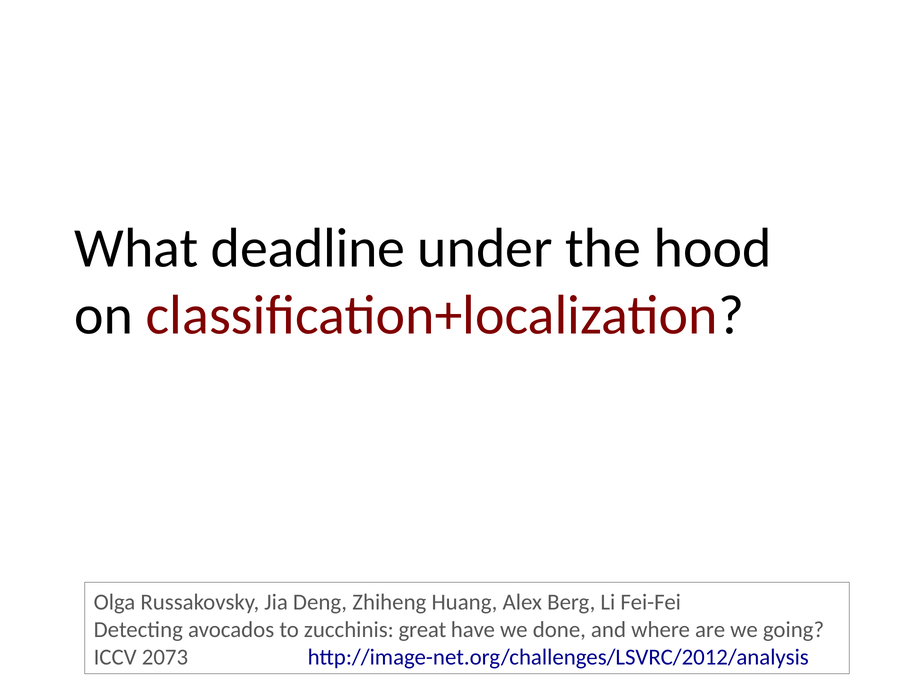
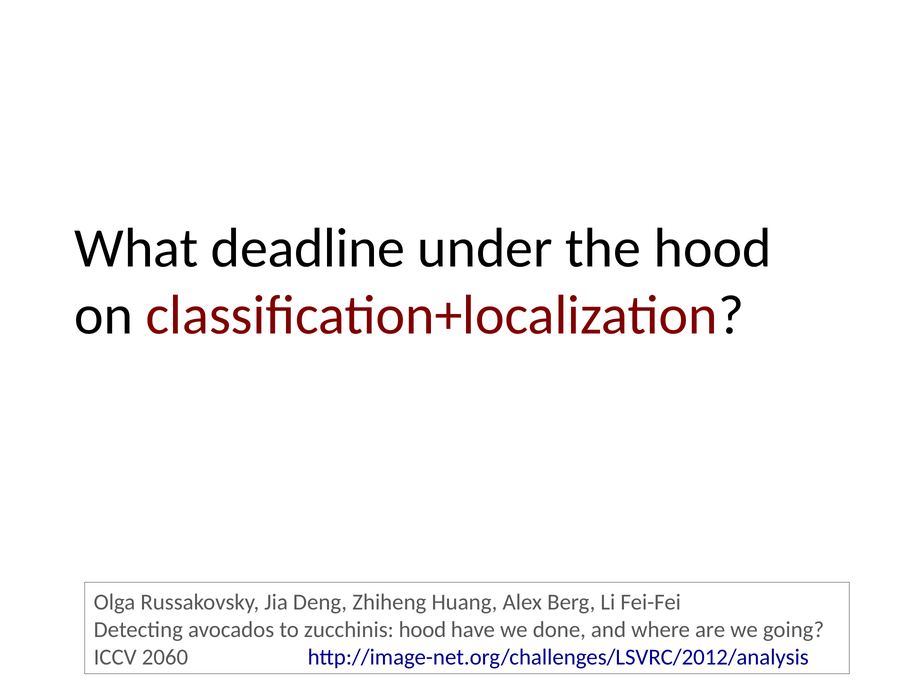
zucchinis great: great -> hood (422, 630)
2073: 2073 -> 2060 (165, 657)
